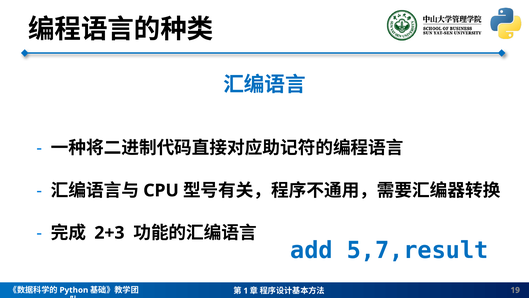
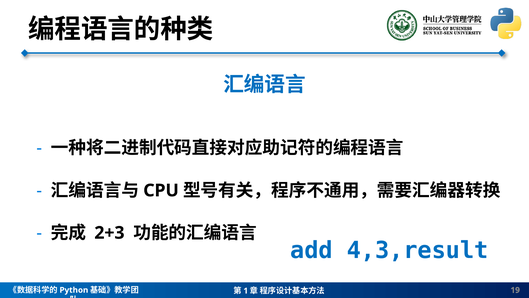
5,7,result: 5,7,result -> 4,3,result (418, 250)
